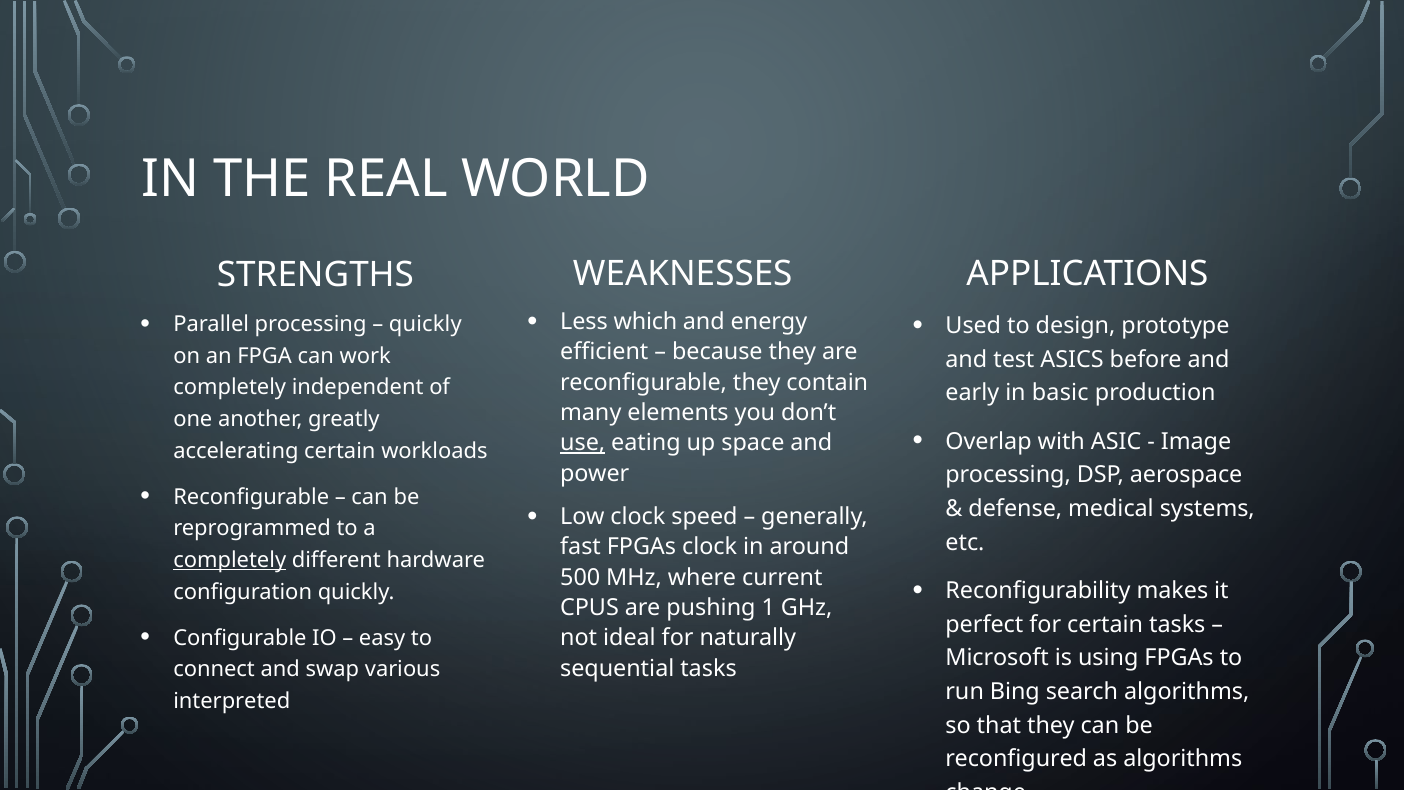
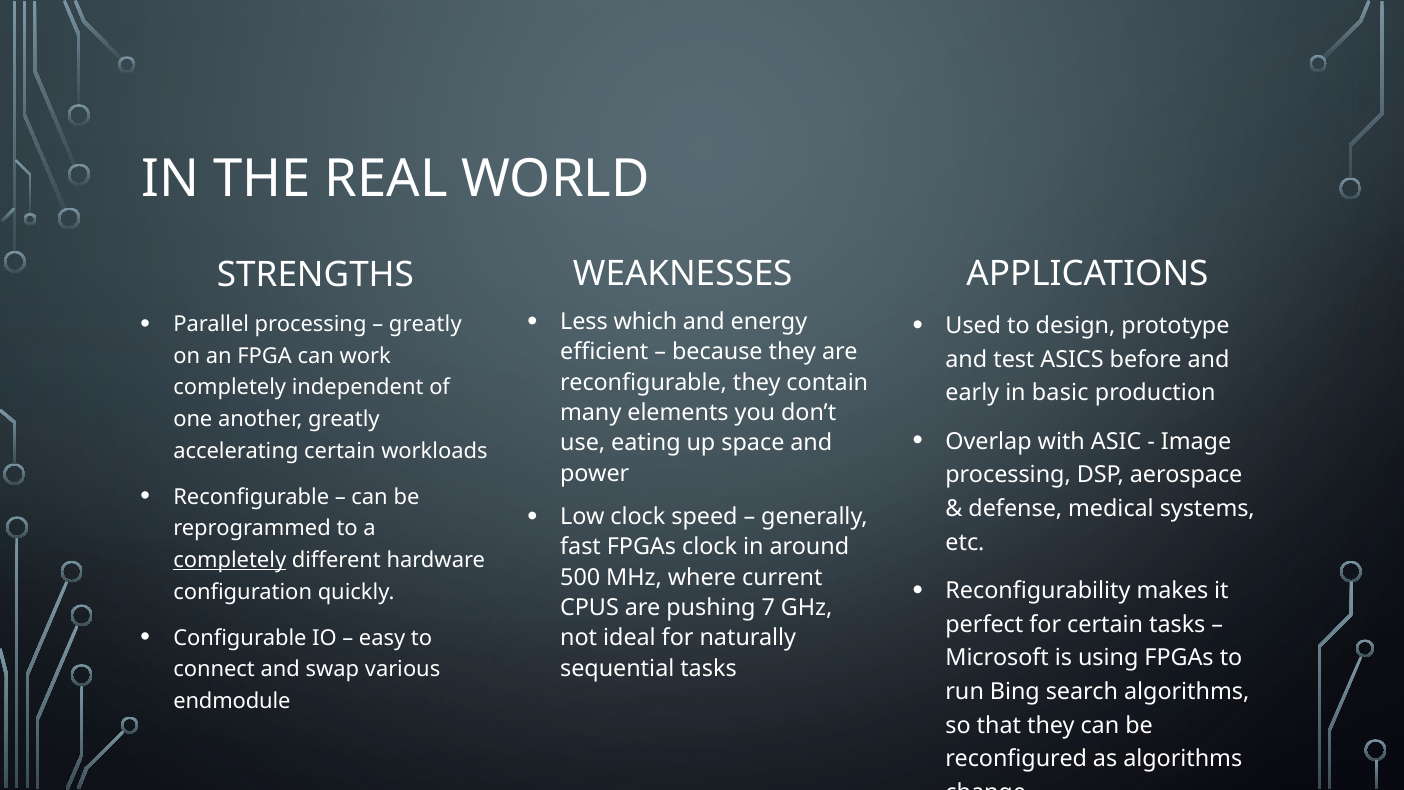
quickly: quickly -> greatly (425, 324)
use underline: present -> none (583, 443)
1: 1 -> 7 (768, 608)
interpreted: interpreted -> endmodule (232, 701)
